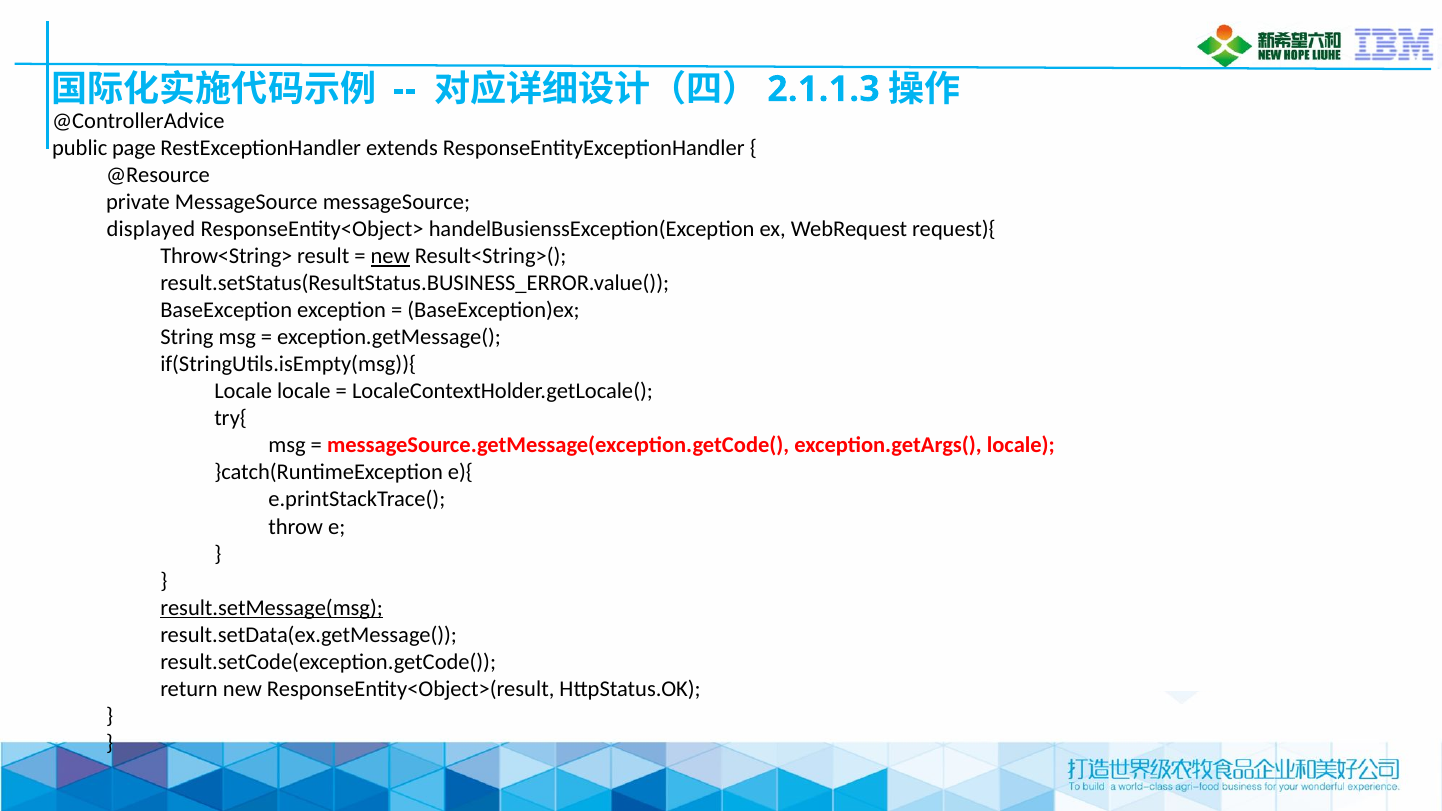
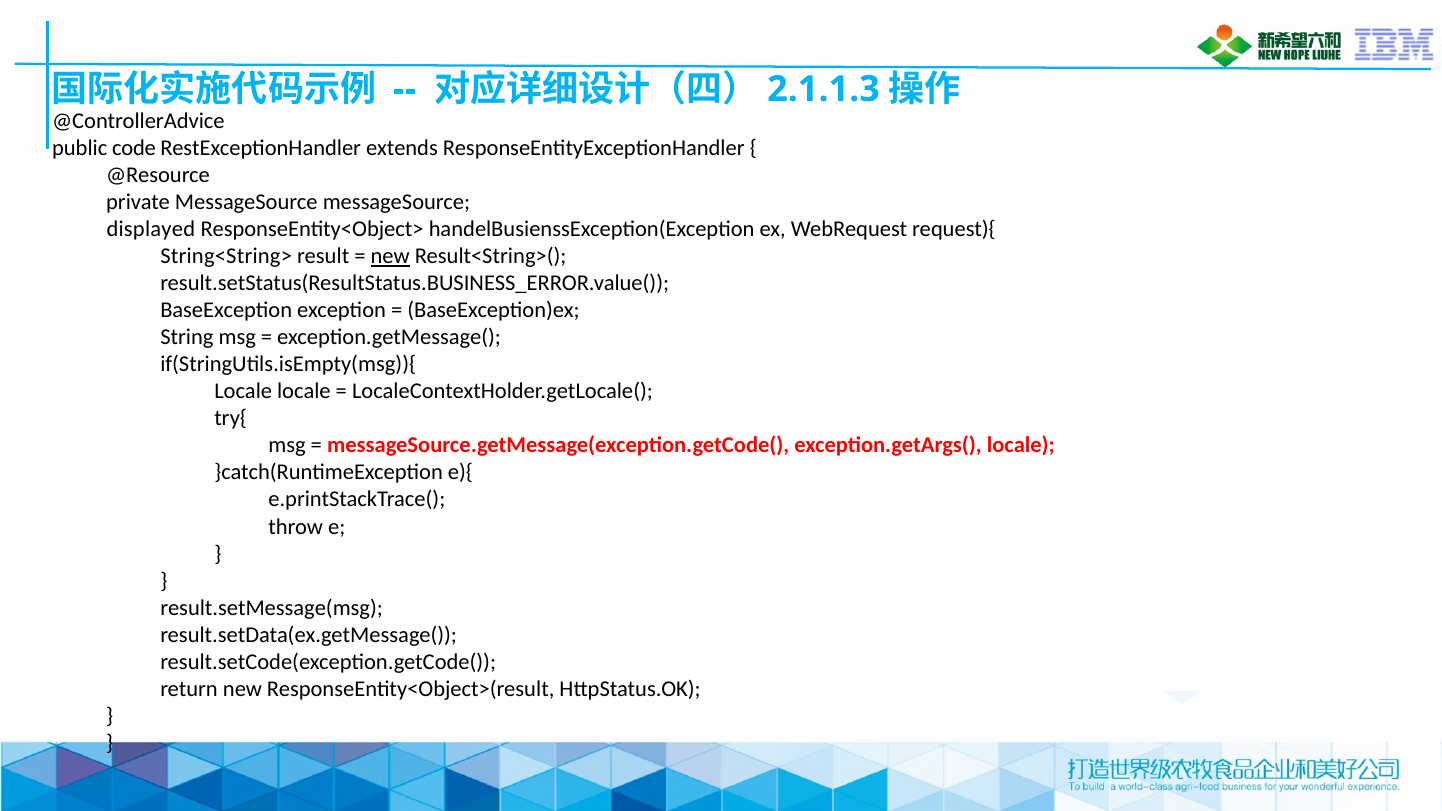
page: page -> code (134, 148)
Throw<String>: Throw<String> -> String<String> (226, 256)
result.setMessage(msg underline: present -> none (272, 608)
